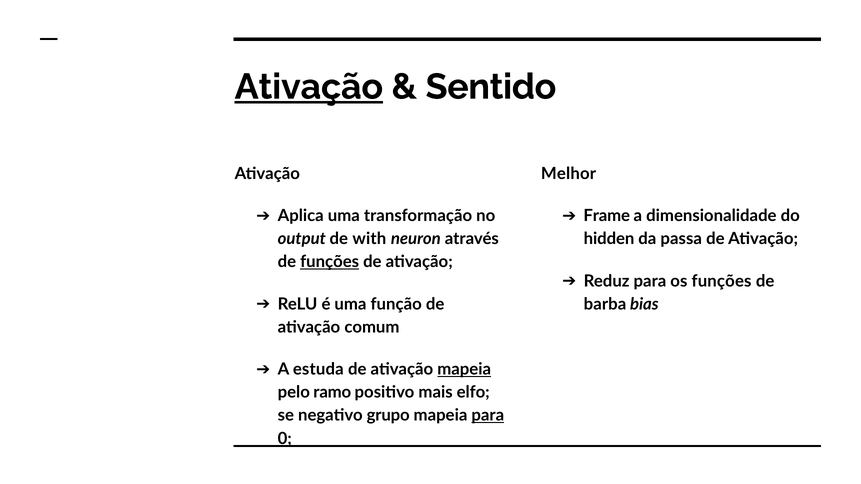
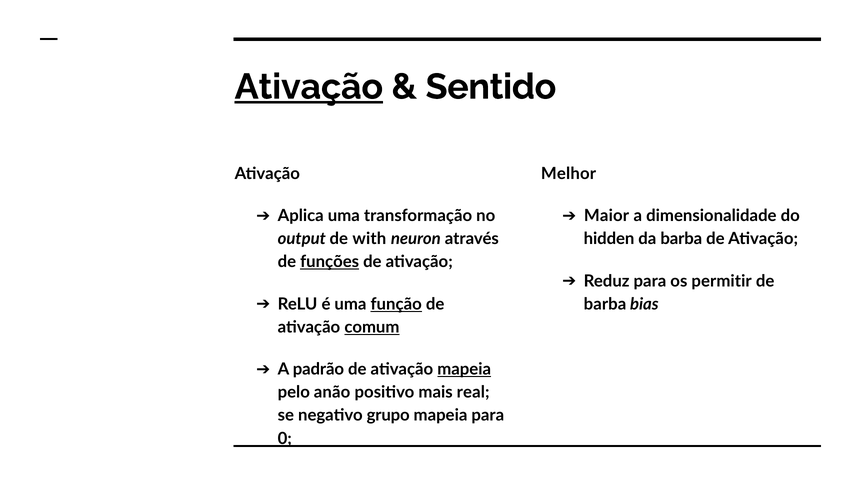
Frame: Frame -> Maior (607, 216)
da passa: passa -> barba (681, 239)
os funções: funções -> permitir (722, 281)
função underline: none -> present (396, 304)
comum underline: none -> present (372, 327)
estuda: estuda -> padrão (318, 370)
ramo: ramo -> anão (332, 393)
elfo: elfo -> real (473, 393)
para underline: present -> none (488, 416)
